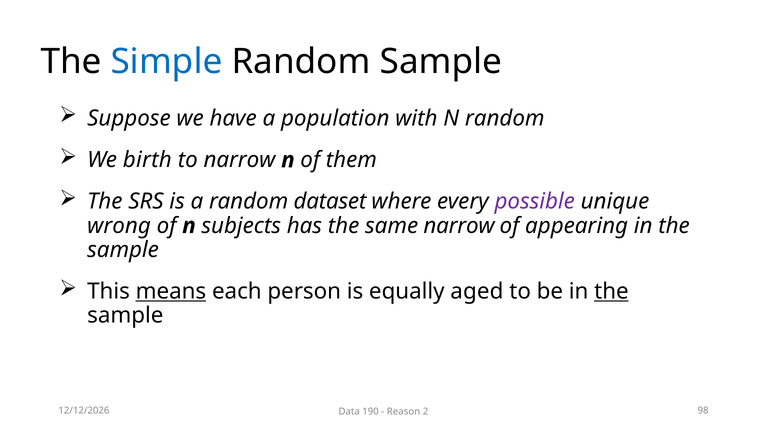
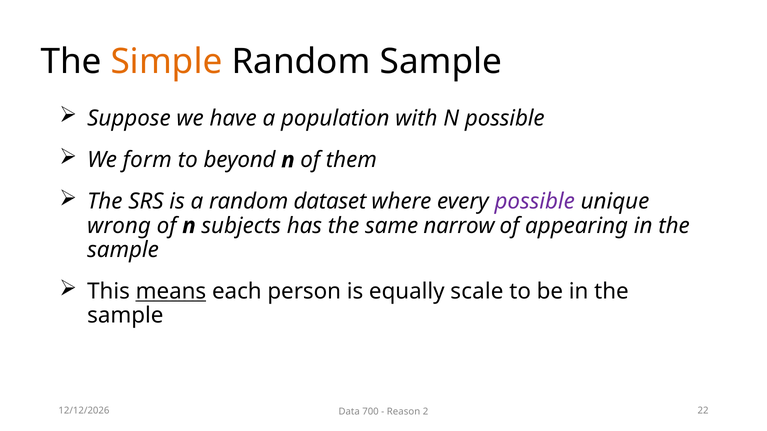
Simple colour: blue -> orange (167, 62)
N random: random -> possible (505, 118)
birth: birth -> form (147, 160)
to narrow: narrow -> beyond (240, 160)
aged: aged -> scale (477, 292)
the underline: present -> none (611, 292)
190: 190 -> 700 (370, 412)
98: 98 -> 22 (703, 411)
